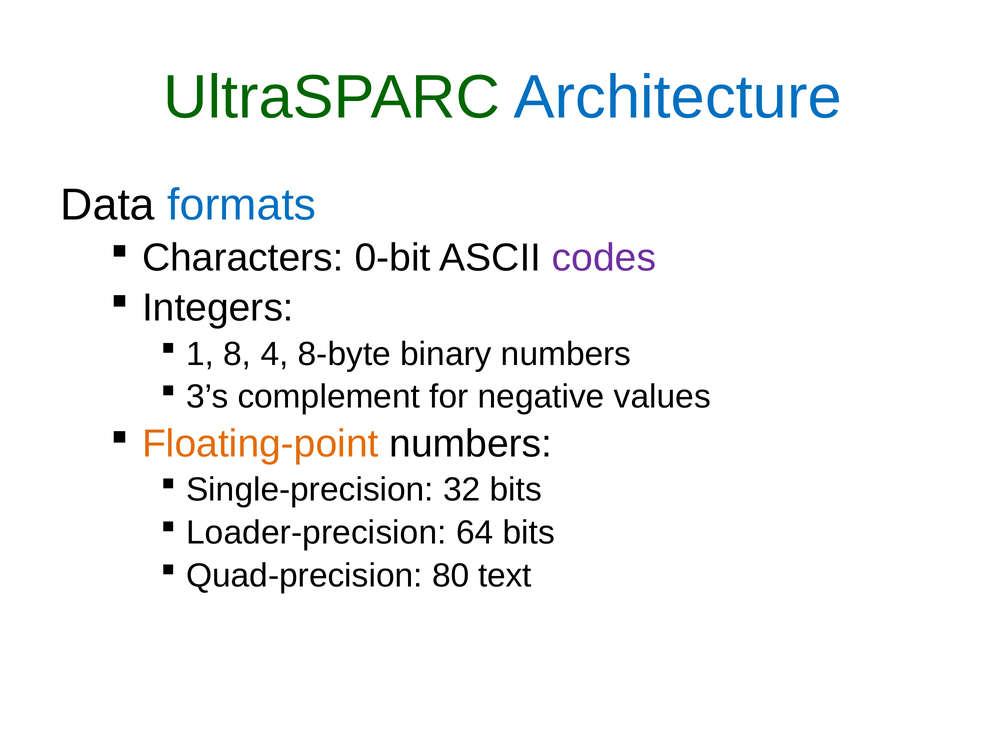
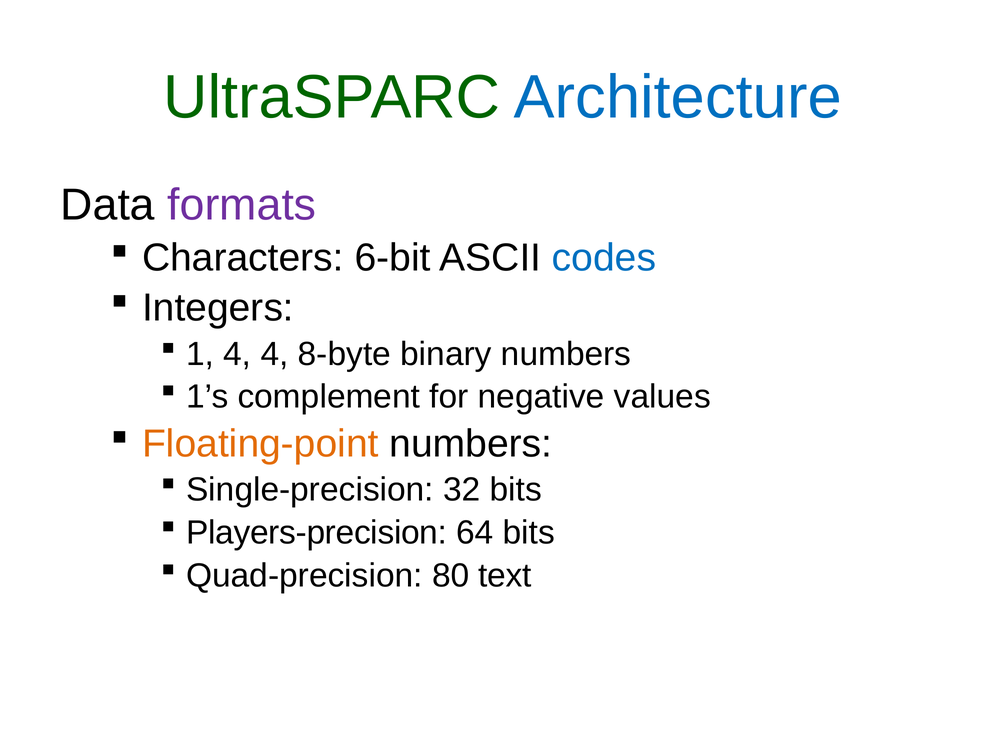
formats colour: blue -> purple (242, 205)
0-bit: 0-bit -> 6-bit (393, 258)
codes colour: purple -> blue (604, 258)
1 8: 8 -> 4 (237, 354)
3’s: 3’s -> 1’s (207, 397)
Loader-precision: Loader-precision -> Players-precision (317, 533)
